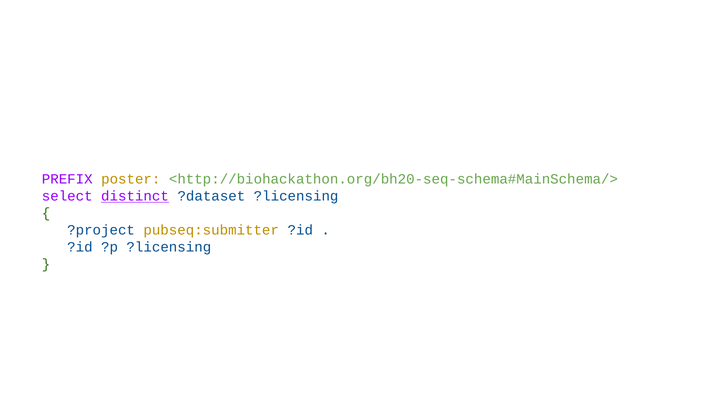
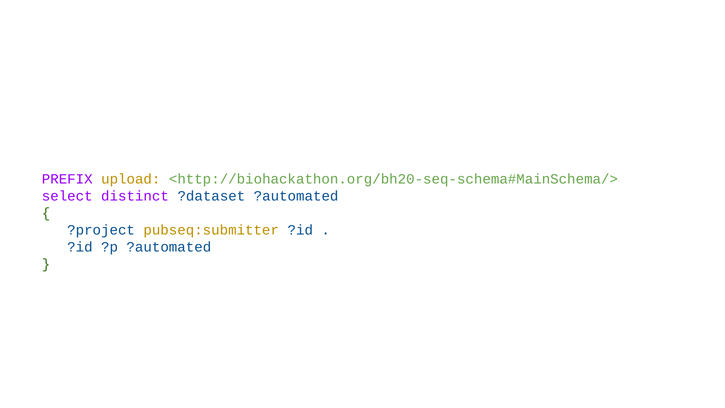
poster: poster -> upload (131, 179)
distinct underline: present -> none (135, 196)
?dataset ?licensing: ?licensing -> ?automated (296, 196)
?p ?licensing: ?licensing -> ?automated (169, 247)
